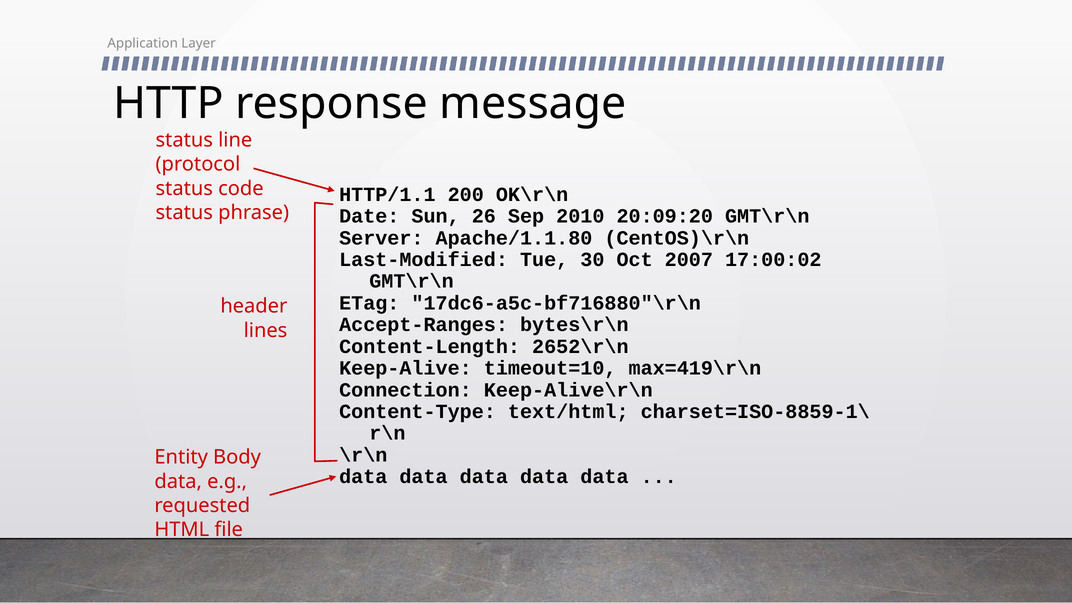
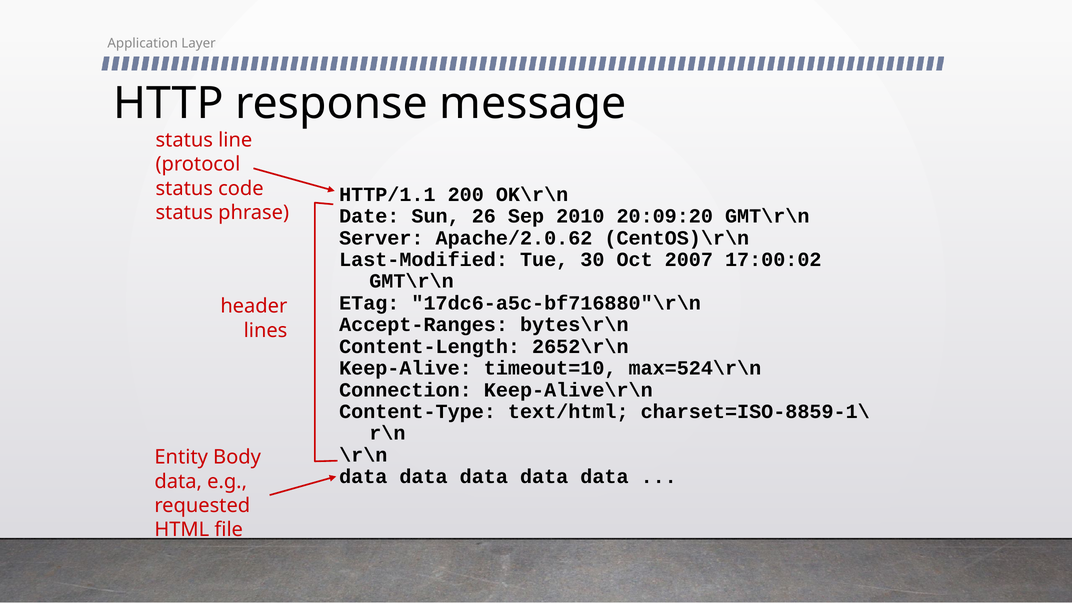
Apache/1.1.80: Apache/1.1.80 -> Apache/2.0.62 (514, 238)
max=419\r\n: max=419\r\n -> max=524\r\n (695, 368)
